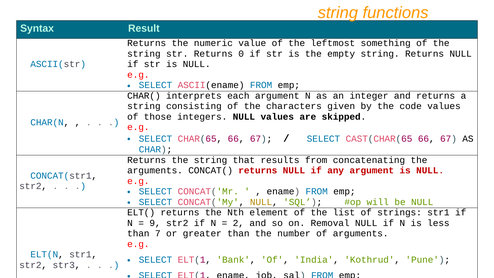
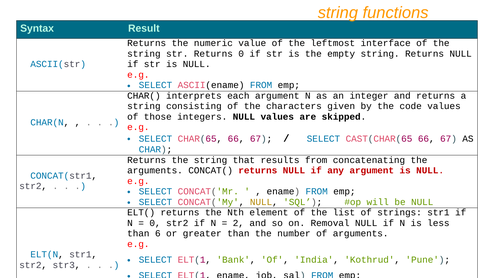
something: something -> interface (386, 43)
9: 9 -> 0 (155, 223)
7: 7 -> 6 (158, 233)
